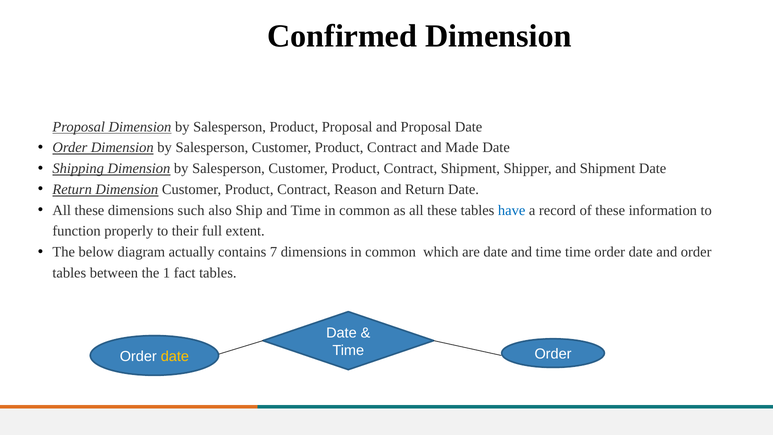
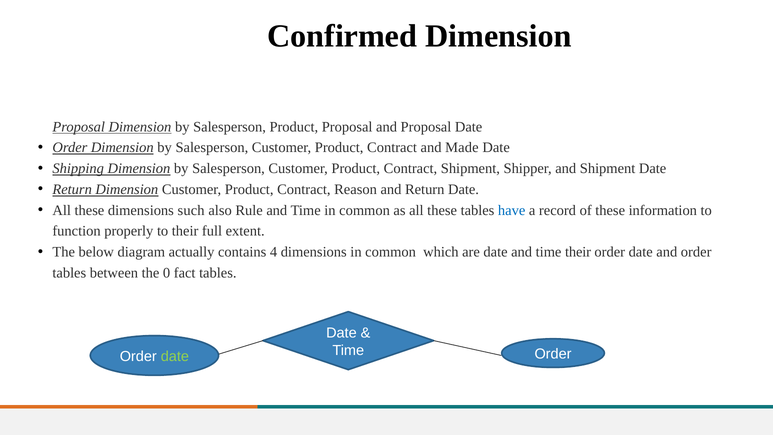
Ship: Ship -> Rule (249, 210)
7: 7 -> 4 (274, 252)
time time: time -> their (578, 252)
1: 1 -> 0 (167, 273)
date colour: yellow -> light green (175, 356)
